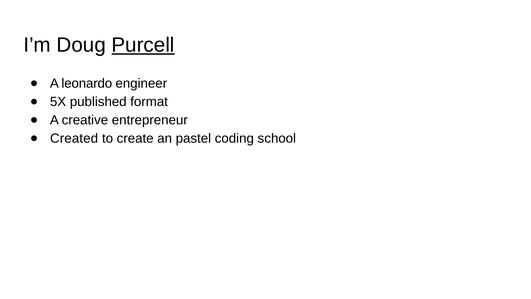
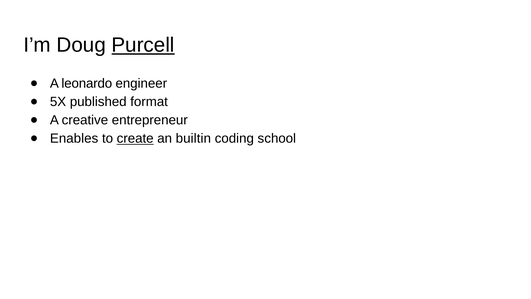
Created: Created -> Enables (74, 138)
create underline: none -> present (135, 138)
pastel: pastel -> builtin (193, 138)
